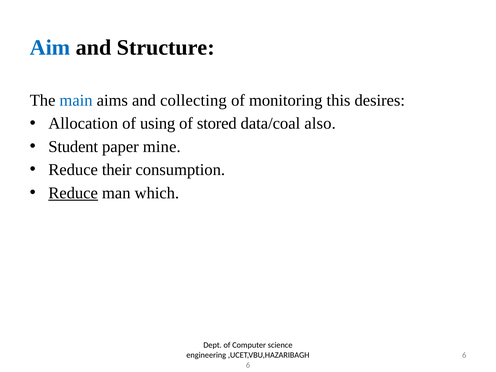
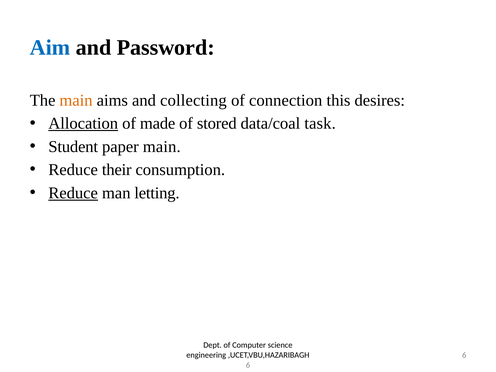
Structure: Structure -> Password (166, 47)
main colour: blue -> orange (76, 100)
monitoring: monitoring -> connection (286, 100)
Allocation underline: none -> present (83, 124)
using: using -> made (158, 124)
also: also -> task (320, 124)
paper mine: mine -> main (162, 147)
which: which -> letting (157, 193)
